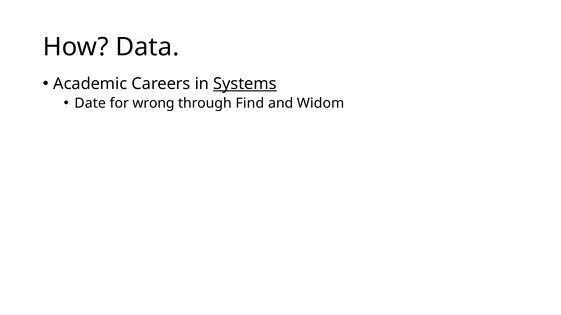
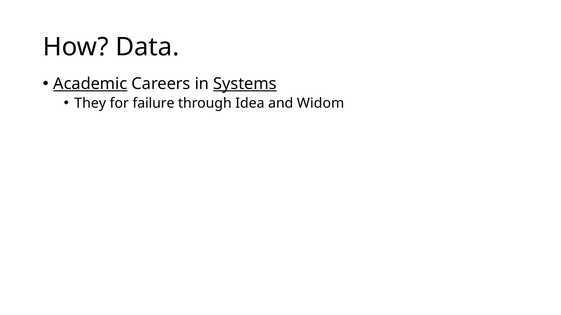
Academic underline: none -> present (90, 84)
Date: Date -> They (90, 103)
wrong: wrong -> failure (153, 103)
Find: Find -> Idea (250, 103)
